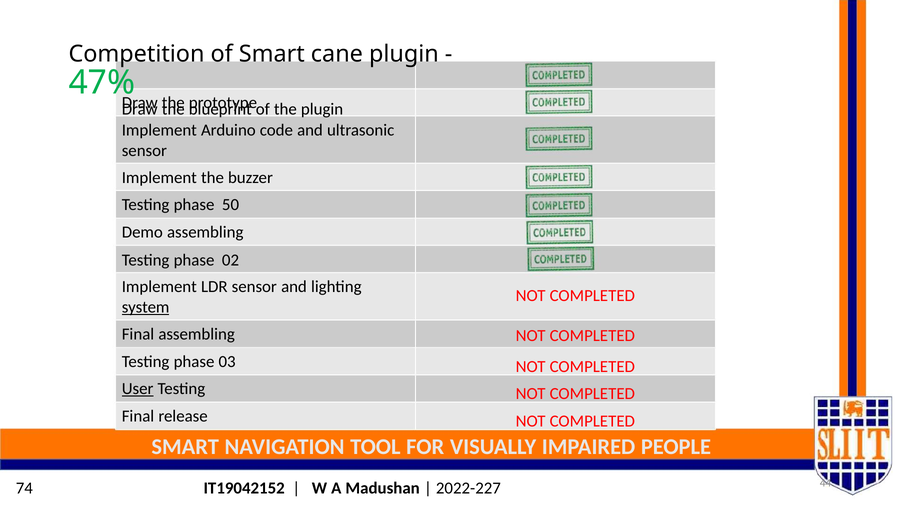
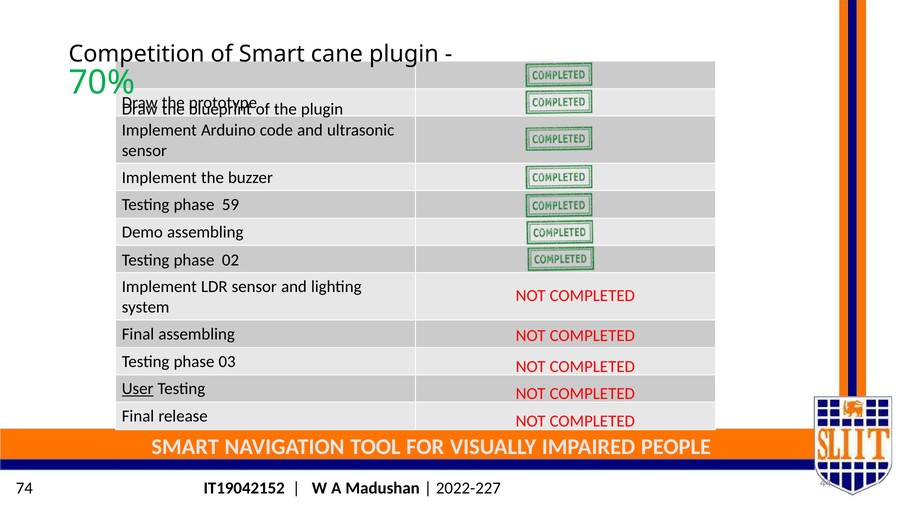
47%: 47% -> 70% (102, 82)
50: 50 -> 59 (231, 205)
system underline: present -> none (146, 307)
